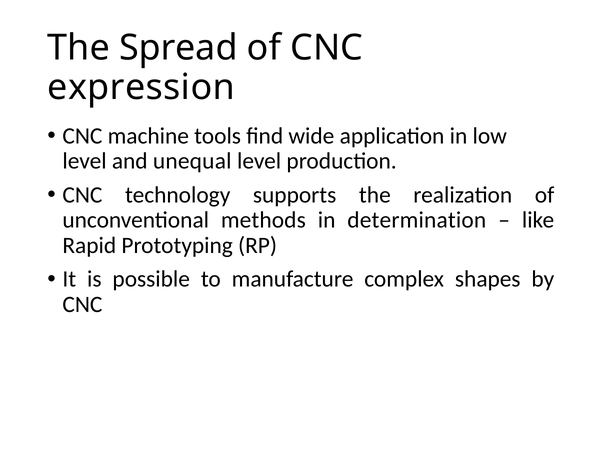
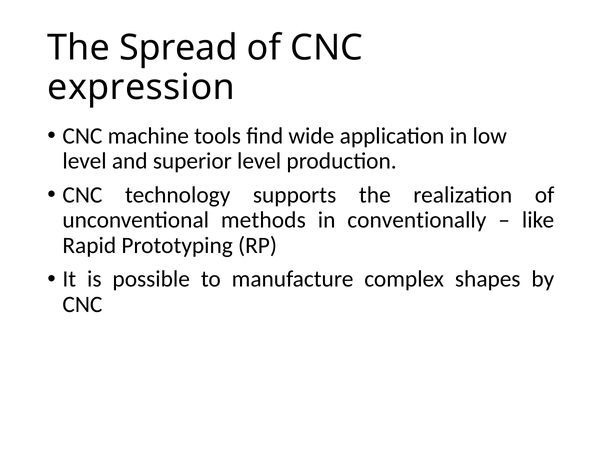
unequal: unequal -> superior (192, 161)
determination: determination -> conventionally (417, 220)
